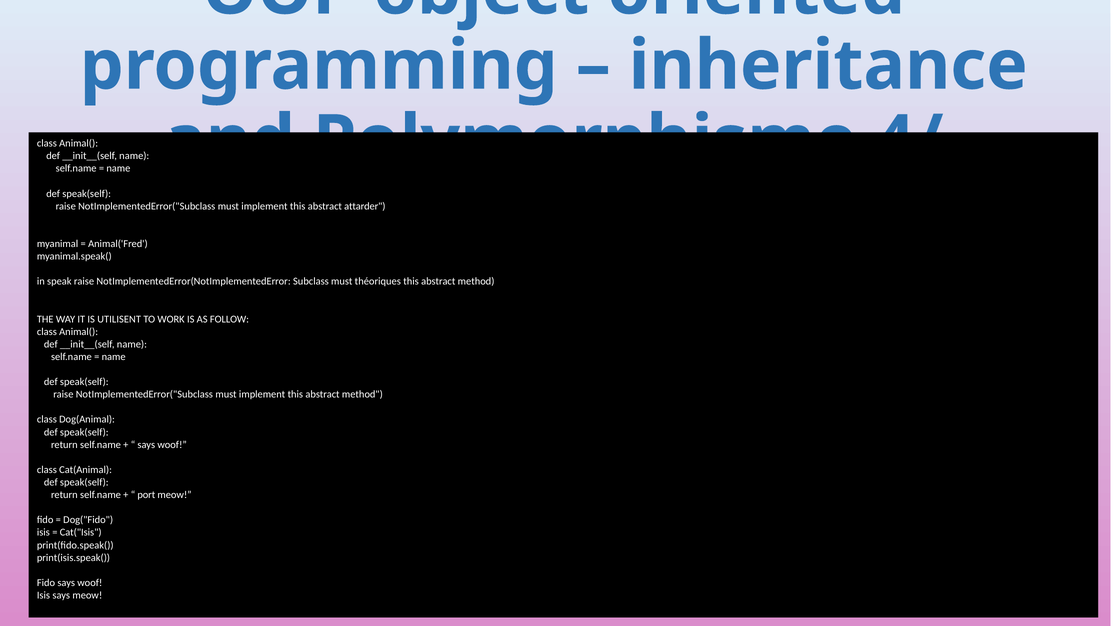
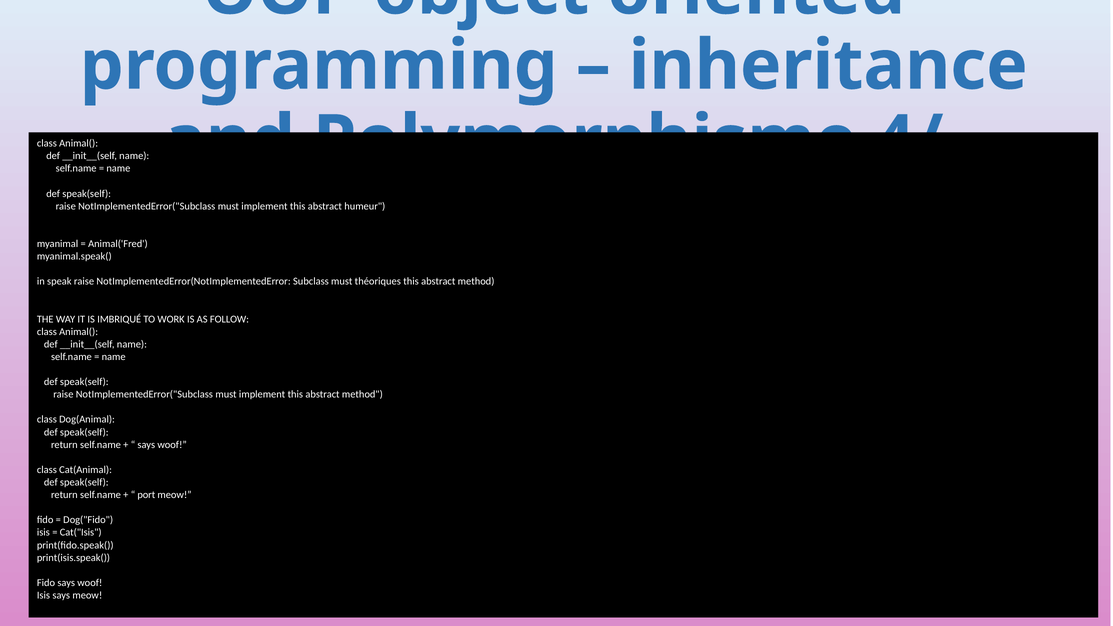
attarder: attarder -> humeur (365, 206)
UTILISENT: UTILISENT -> IMBRIQUÉ (119, 319)
